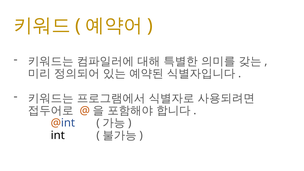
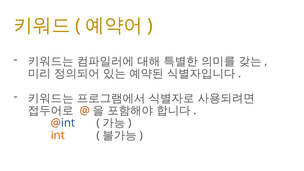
int colour: black -> orange (58, 135)
